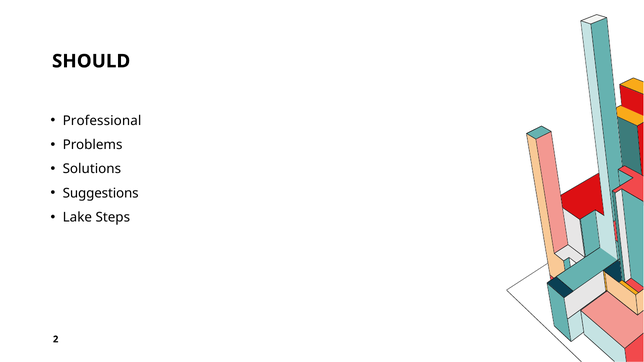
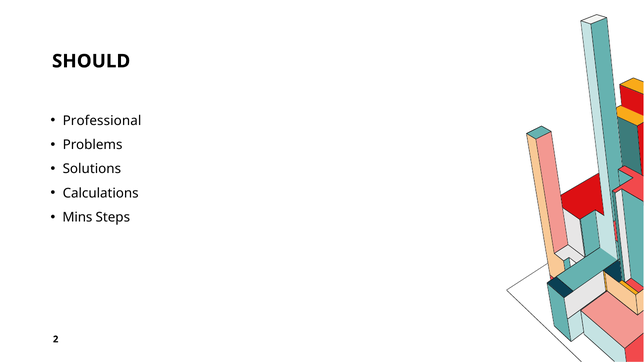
Suggestions: Suggestions -> Calculations (101, 193)
Lake: Lake -> Mins (77, 217)
